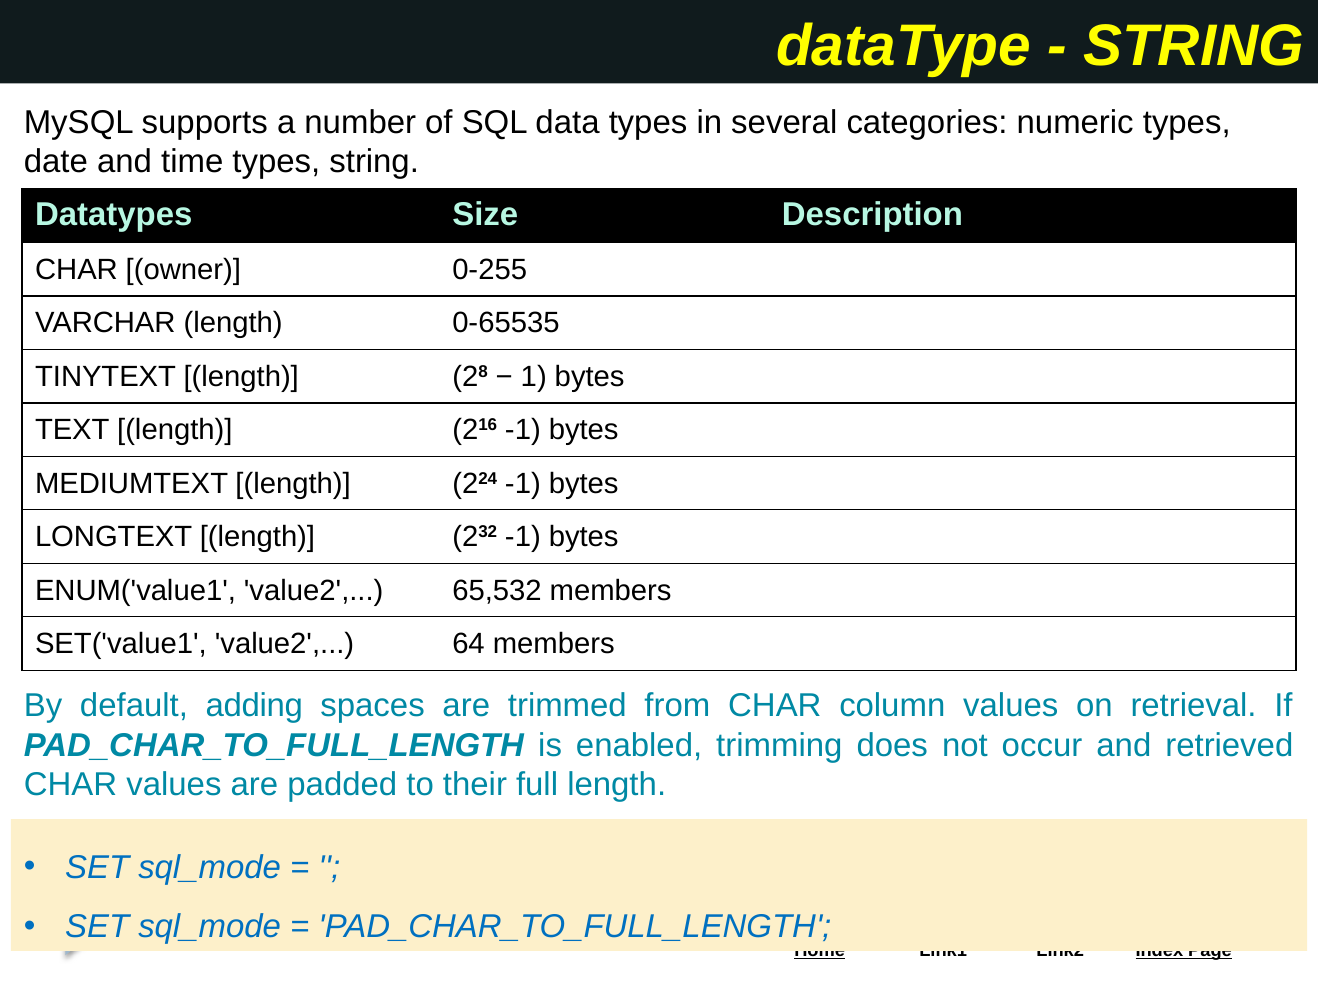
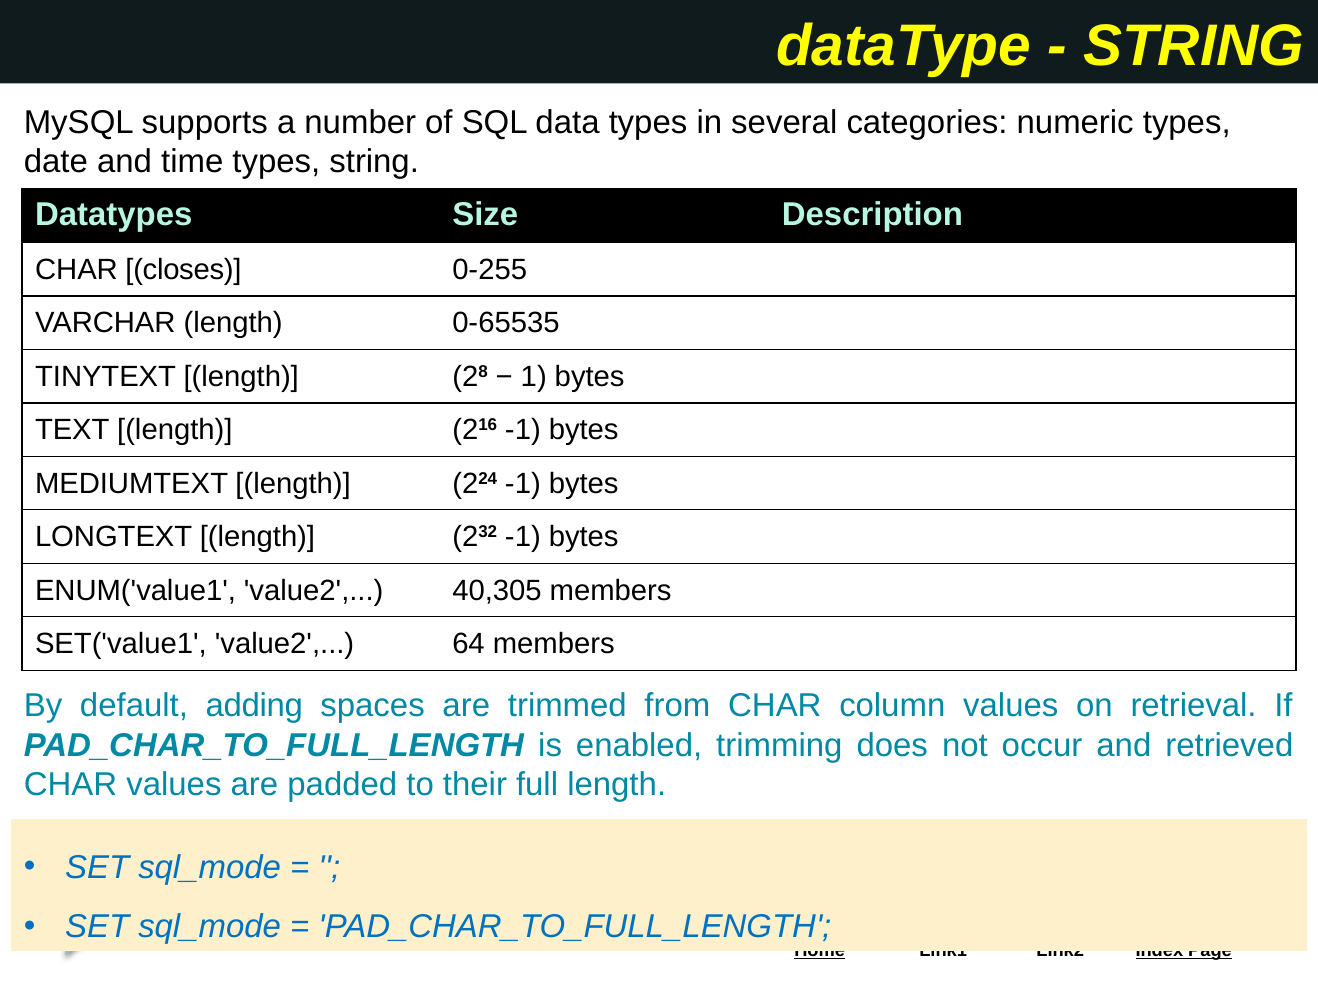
owner: owner -> closes (183, 270)
65,532: 65,532 -> 40,305 (497, 590)
